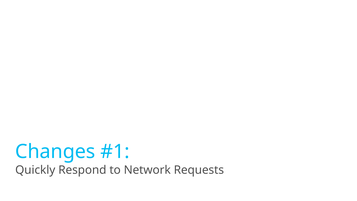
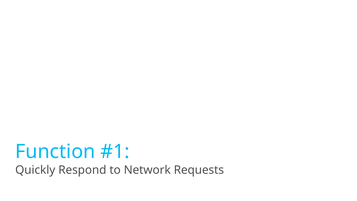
Changes: Changes -> Function (55, 152)
